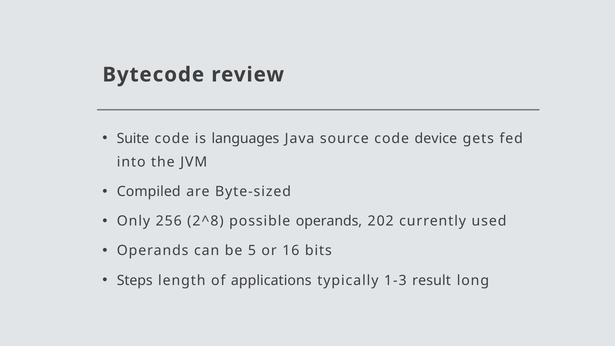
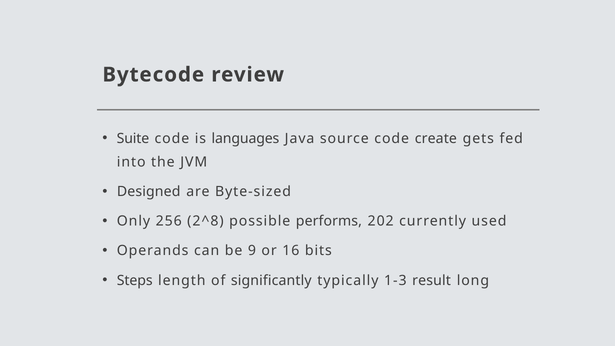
device: device -> create (436, 138)
Compiled: Compiled -> Designed (149, 192)
possible operands: operands -> performs (329, 221)
5: 5 -> 9 (252, 251)
applications: applications -> significantly (271, 280)
